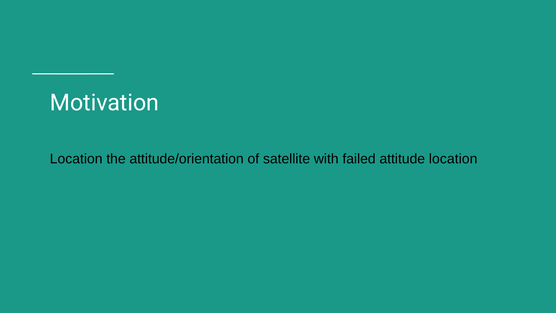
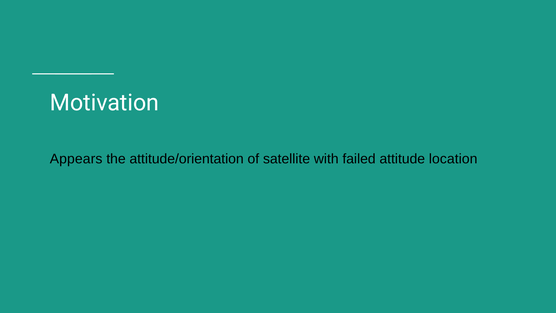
Location: Location -> Appears (76, 159)
